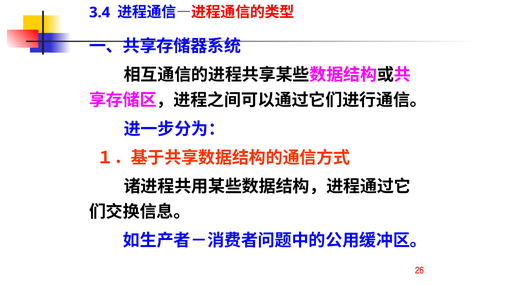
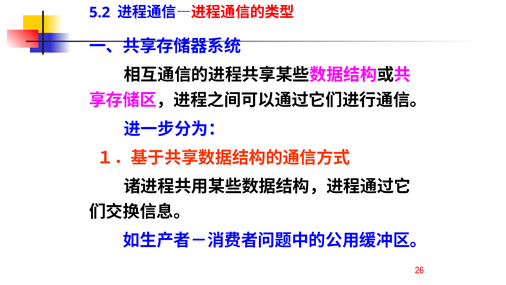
3.4: 3.4 -> 5.2 (100, 12)
